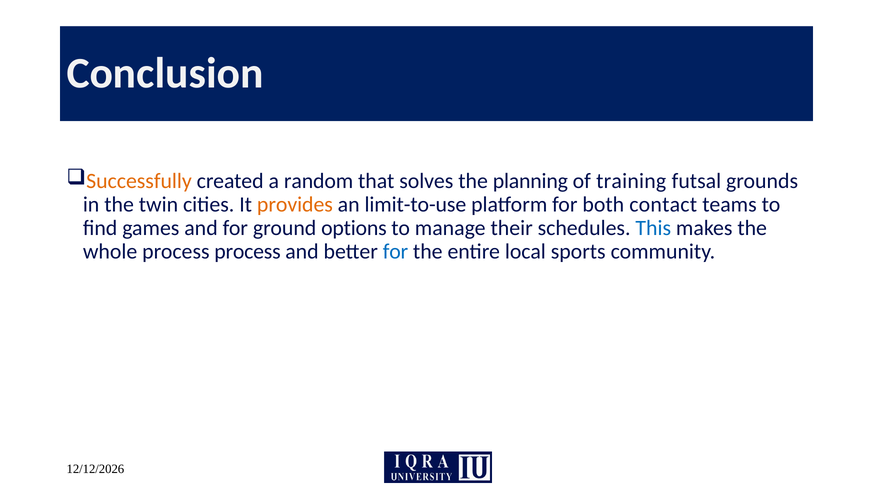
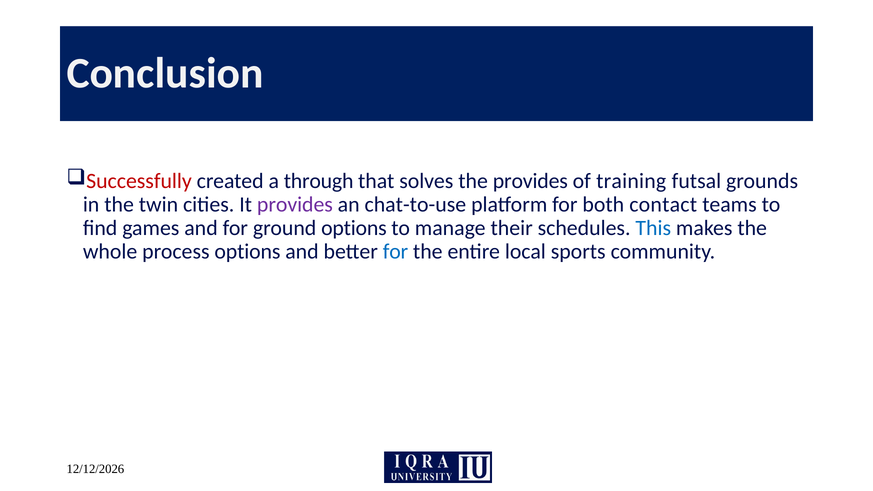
Successfully colour: orange -> red (139, 181)
random: random -> through (319, 181)
the planning: planning -> provides (530, 181)
provides colour: orange -> purple (295, 205)
limit-to-use: limit-to-use -> chat-to-use (415, 205)
process process: process -> options (247, 252)
